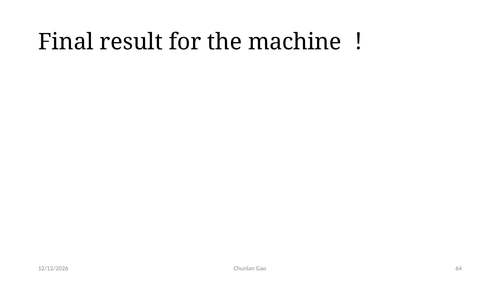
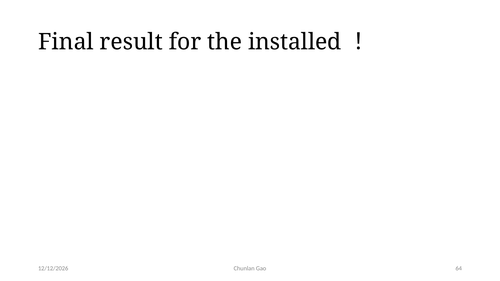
machine: machine -> installed (295, 42)
